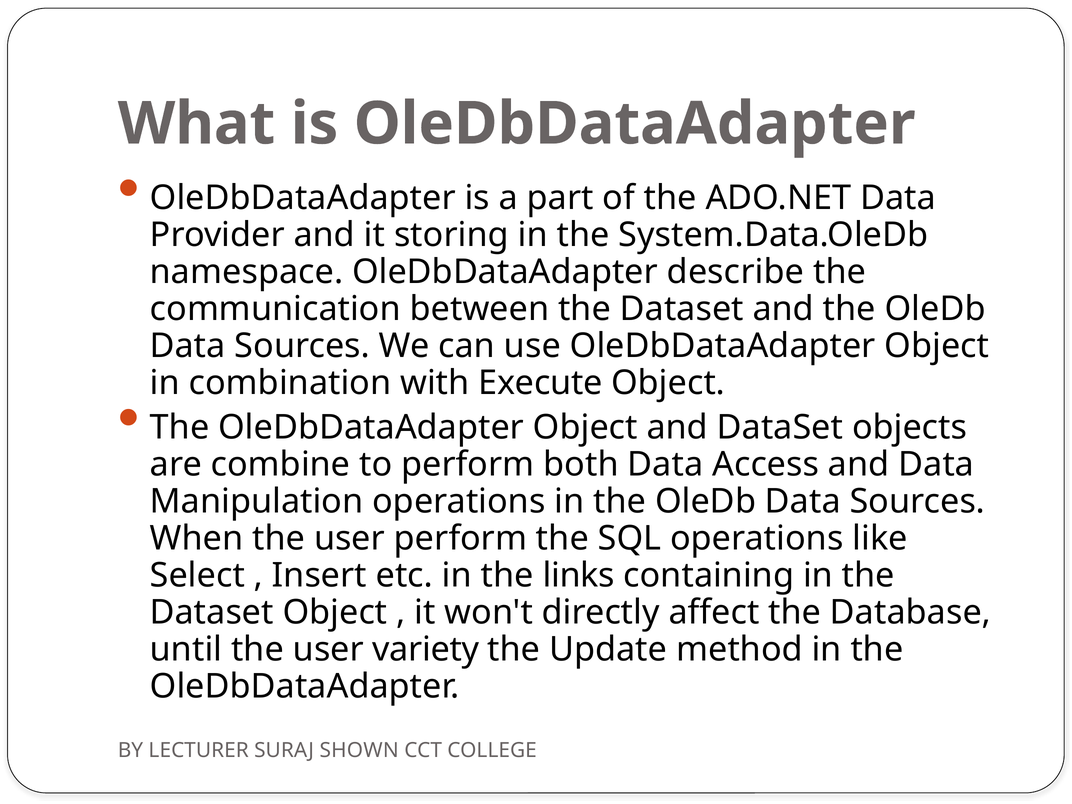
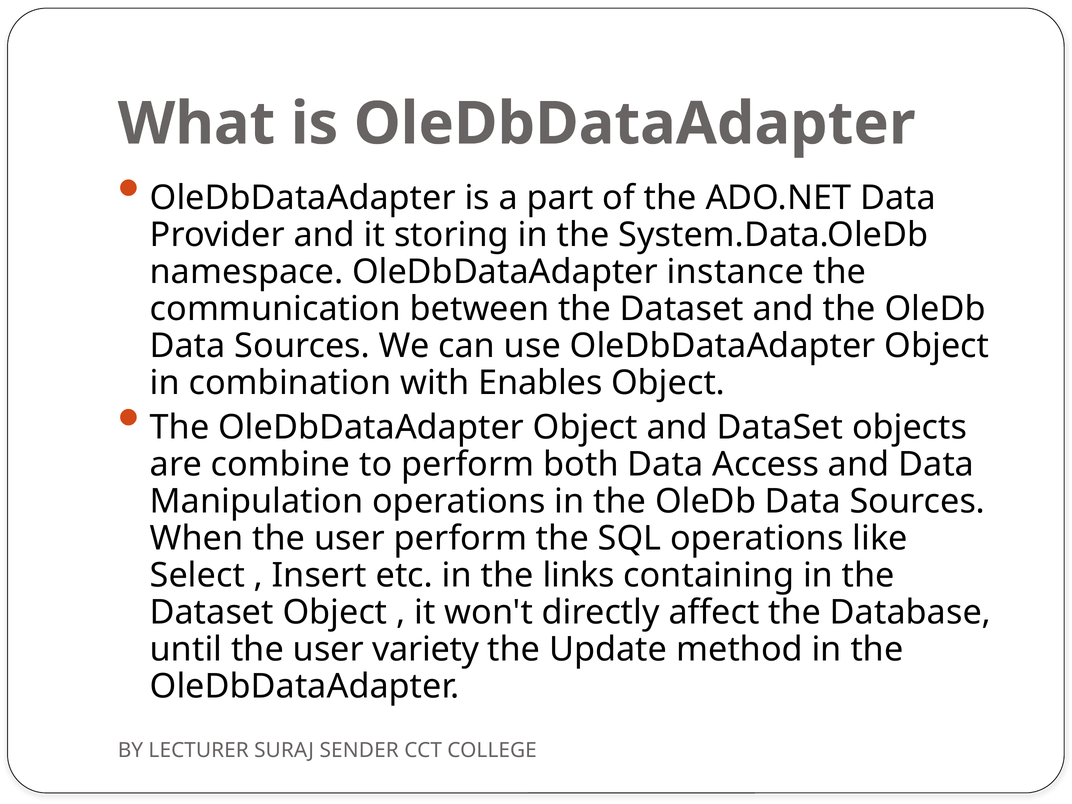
describe: describe -> instance (735, 272)
Execute: Execute -> Enables (540, 383)
SHOWN: SHOWN -> SENDER (359, 750)
